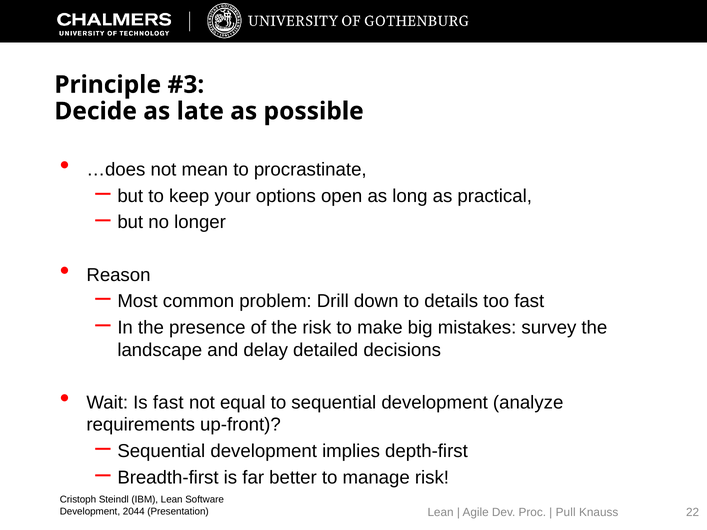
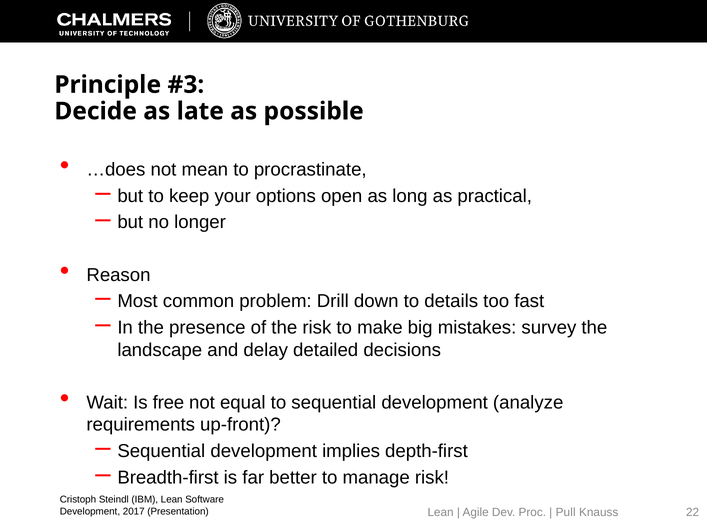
Is fast: fast -> free (168, 403)
2044: 2044 -> 2017 (134, 512)
